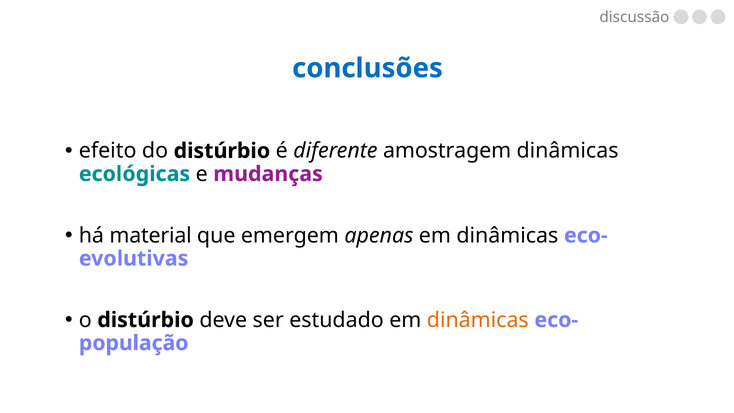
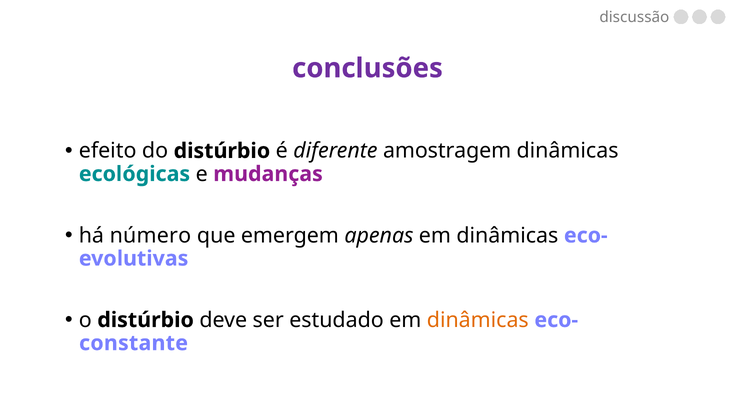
conclusões colour: blue -> purple (367, 68)
material: material -> número (150, 235)
população: população -> constante (134, 343)
